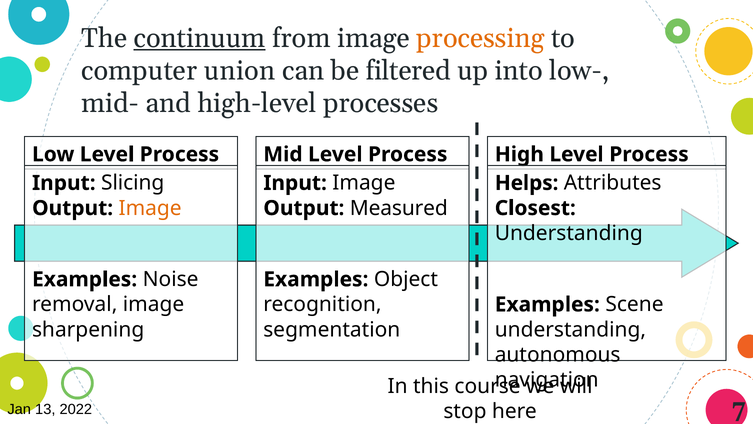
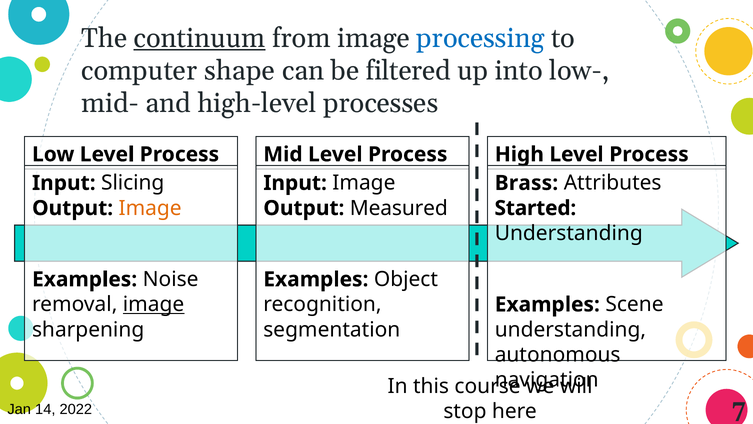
processing colour: orange -> blue (480, 38)
union: union -> shape (240, 71)
Helps: Helps -> Brass (526, 183)
Closest: Closest -> Started (535, 208)
image underline: none -> present (154, 304)
13: 13 -> 14 (45, 409)
